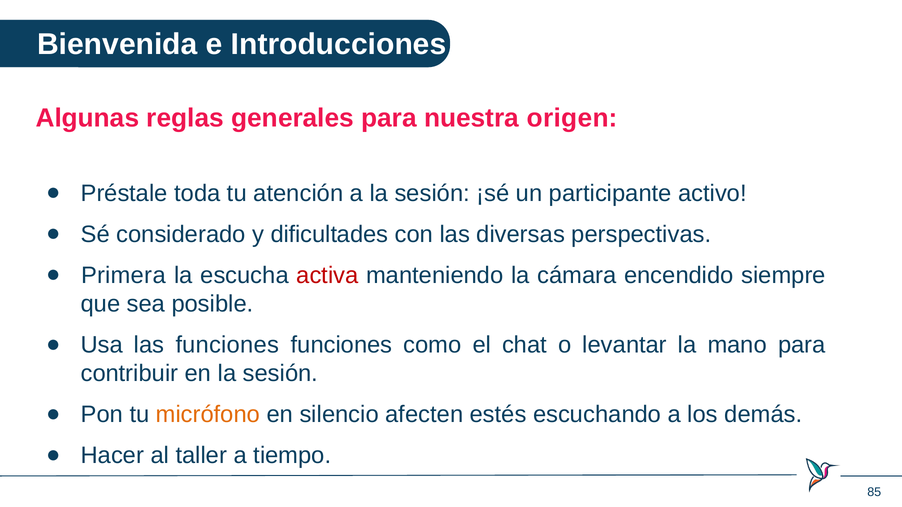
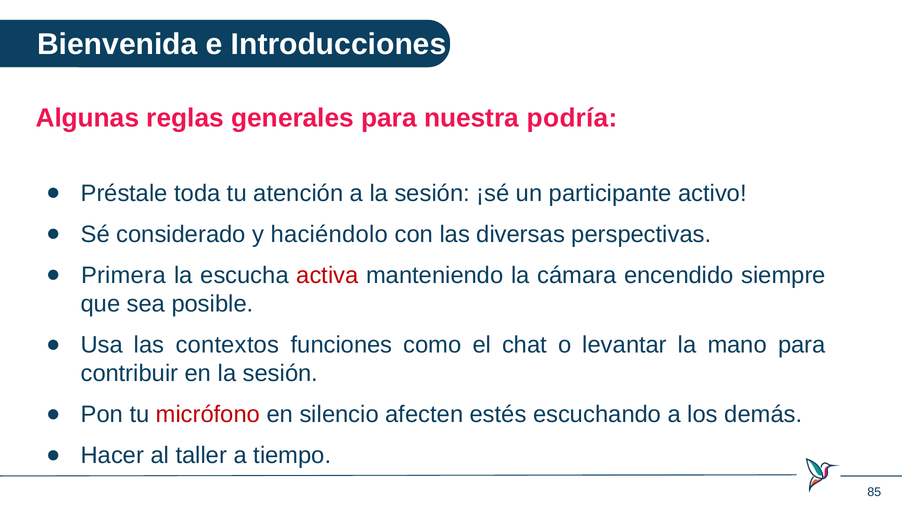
origen: origen -> podría (572, 118)
dificultades: dificultades -> haciéndolo (329, 235)
las funciones: funciones -> contextos (227, 345)
micrófono colour: orange -> red (208, 415)
